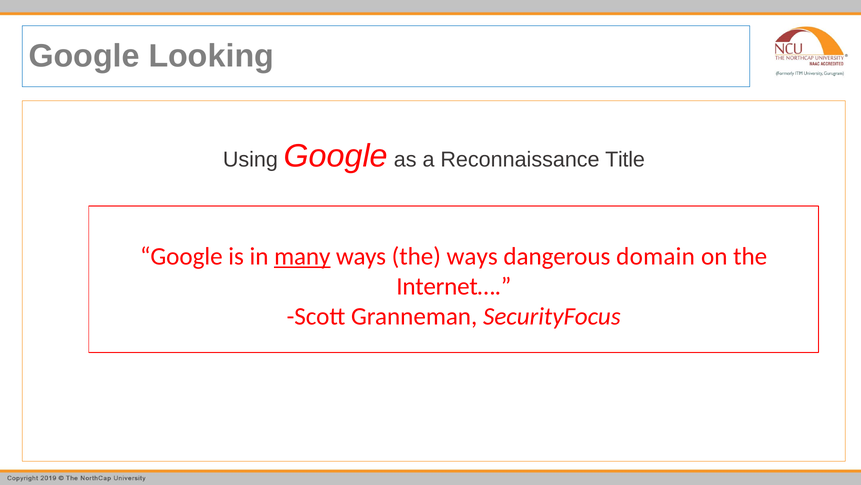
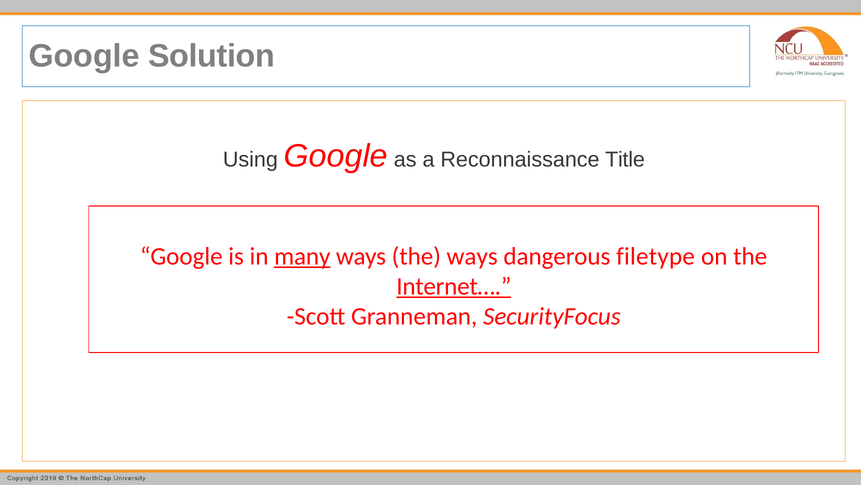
Looking: Looking -> Solution (211, 56)
domain: domain -> filetype (656, 256)
Internet… underline: none -> present (454, 286)
